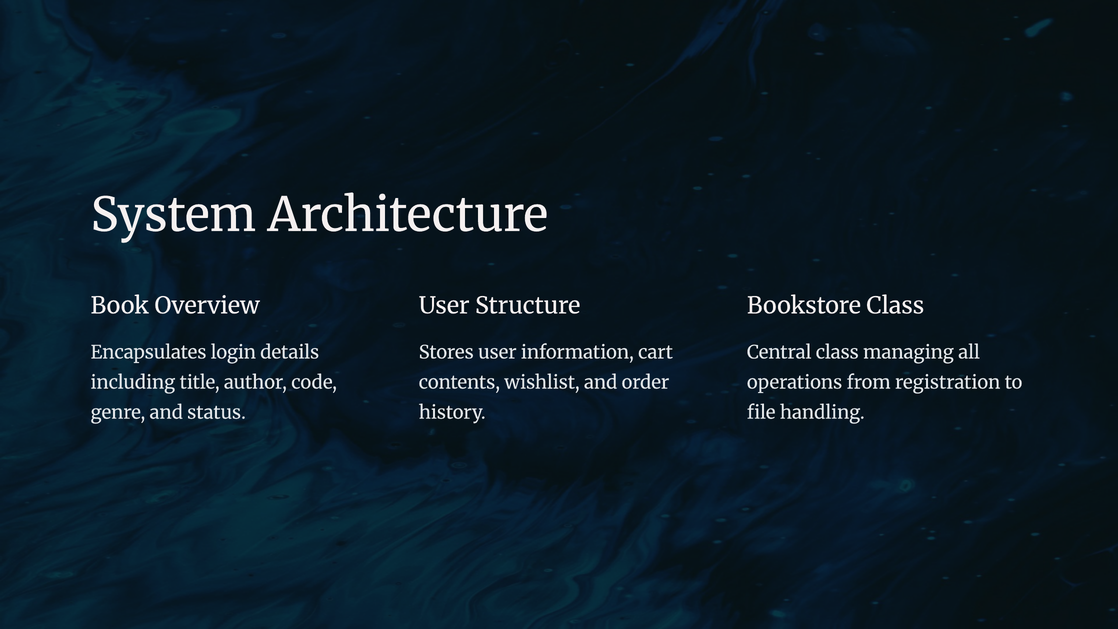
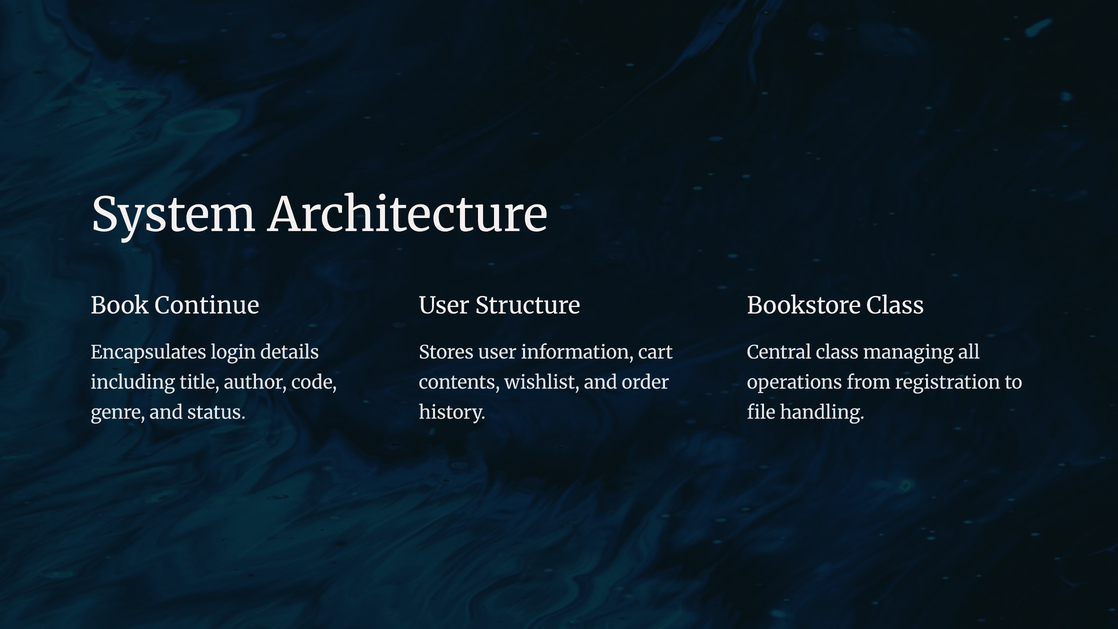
Overview: Overview -> Continue (207, 306)
